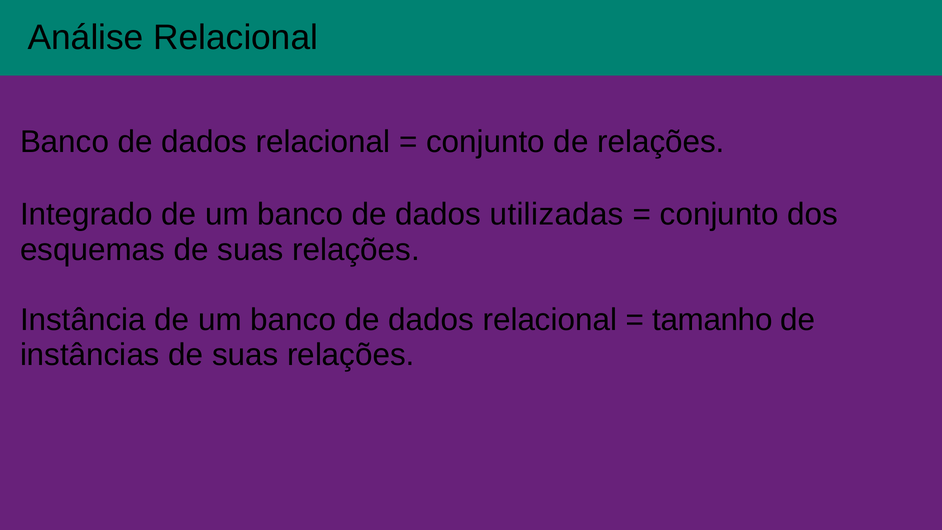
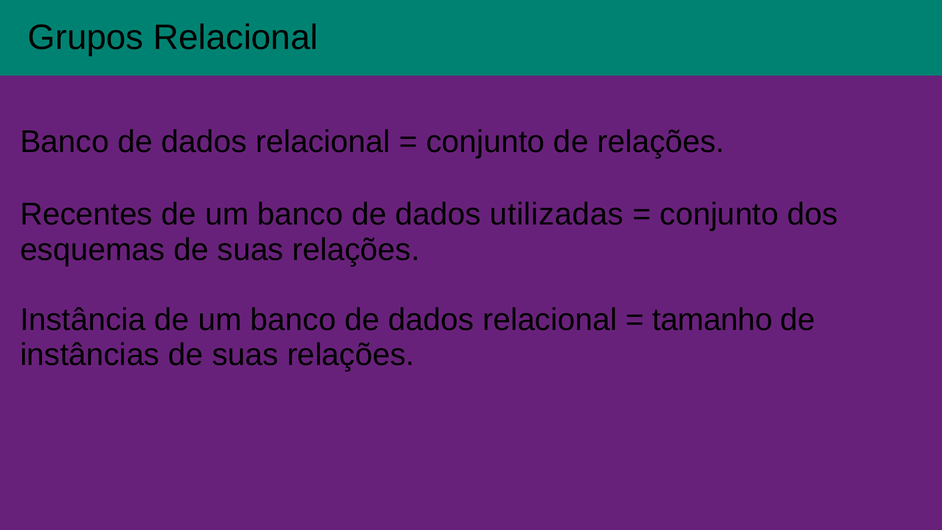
Análise: Análise -> Grupos (86, 38)
Integrado: Integrado -> Recentes (86, 215)
